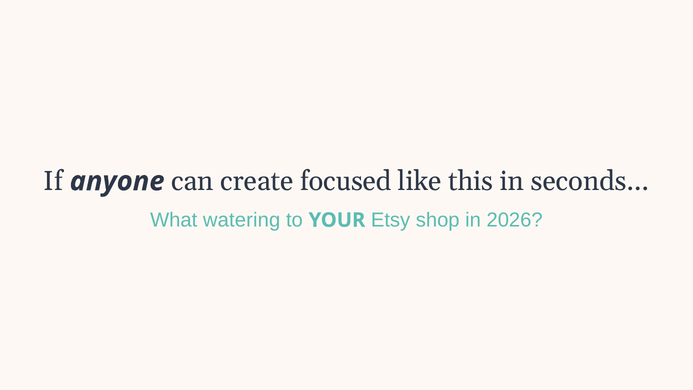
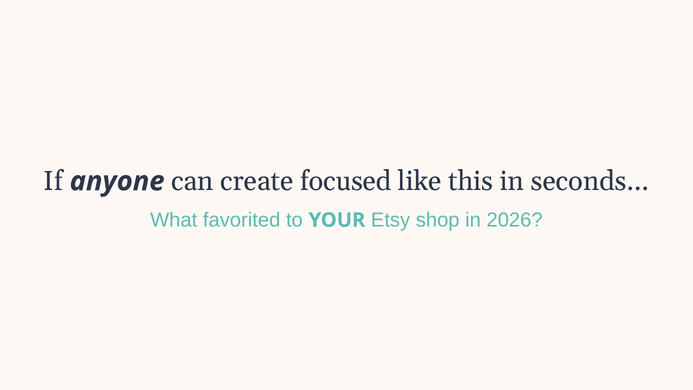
watering: watering -> favorited (242, 220)
